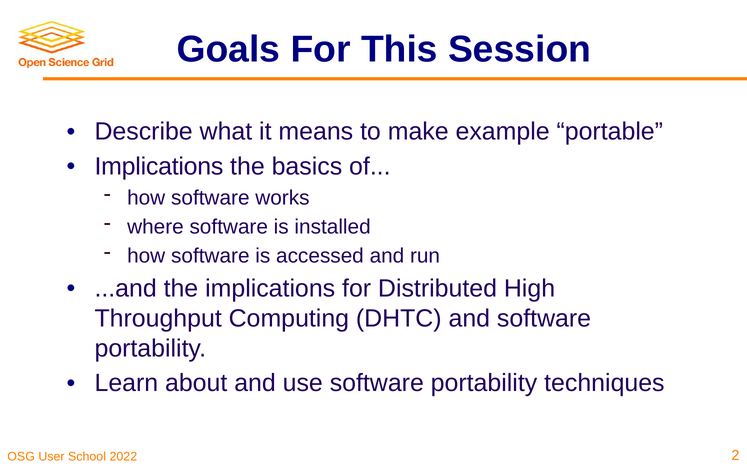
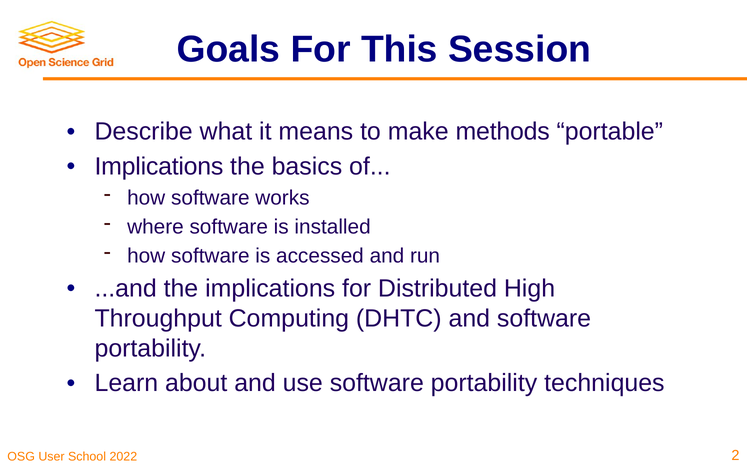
example: example -> methods (503, 132)
